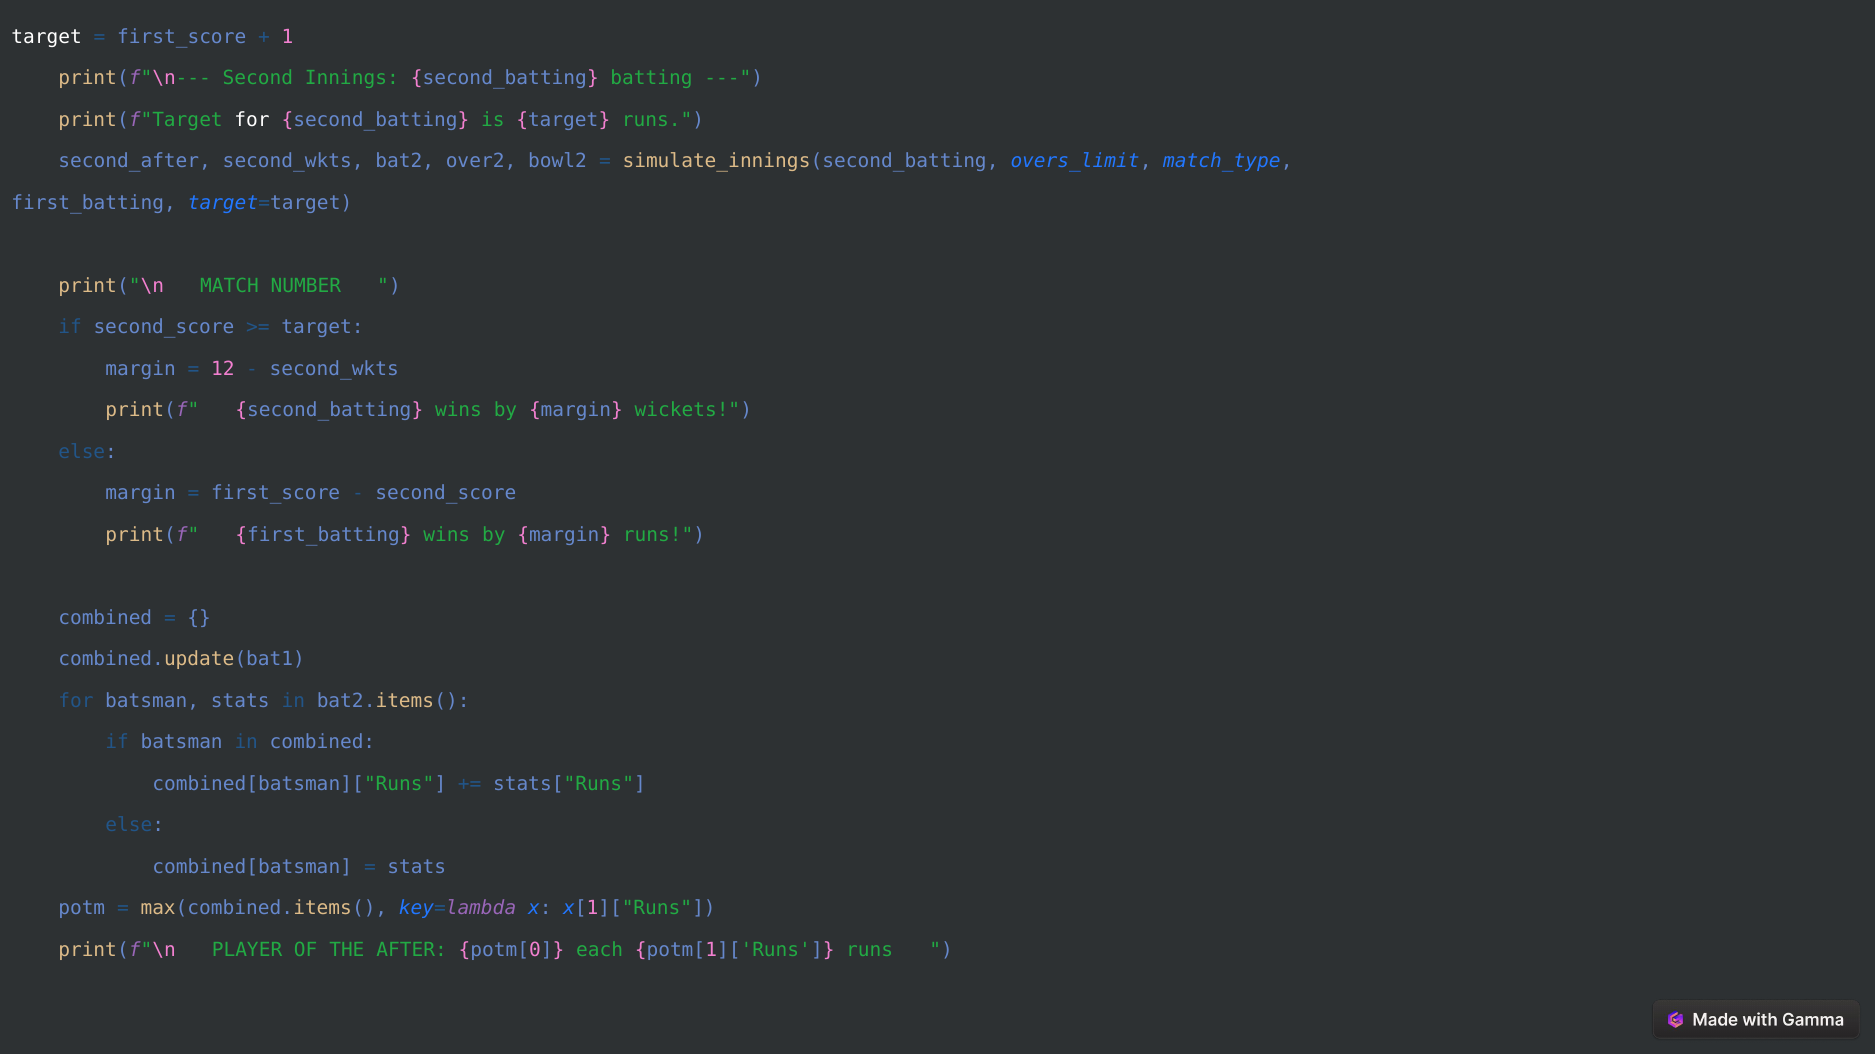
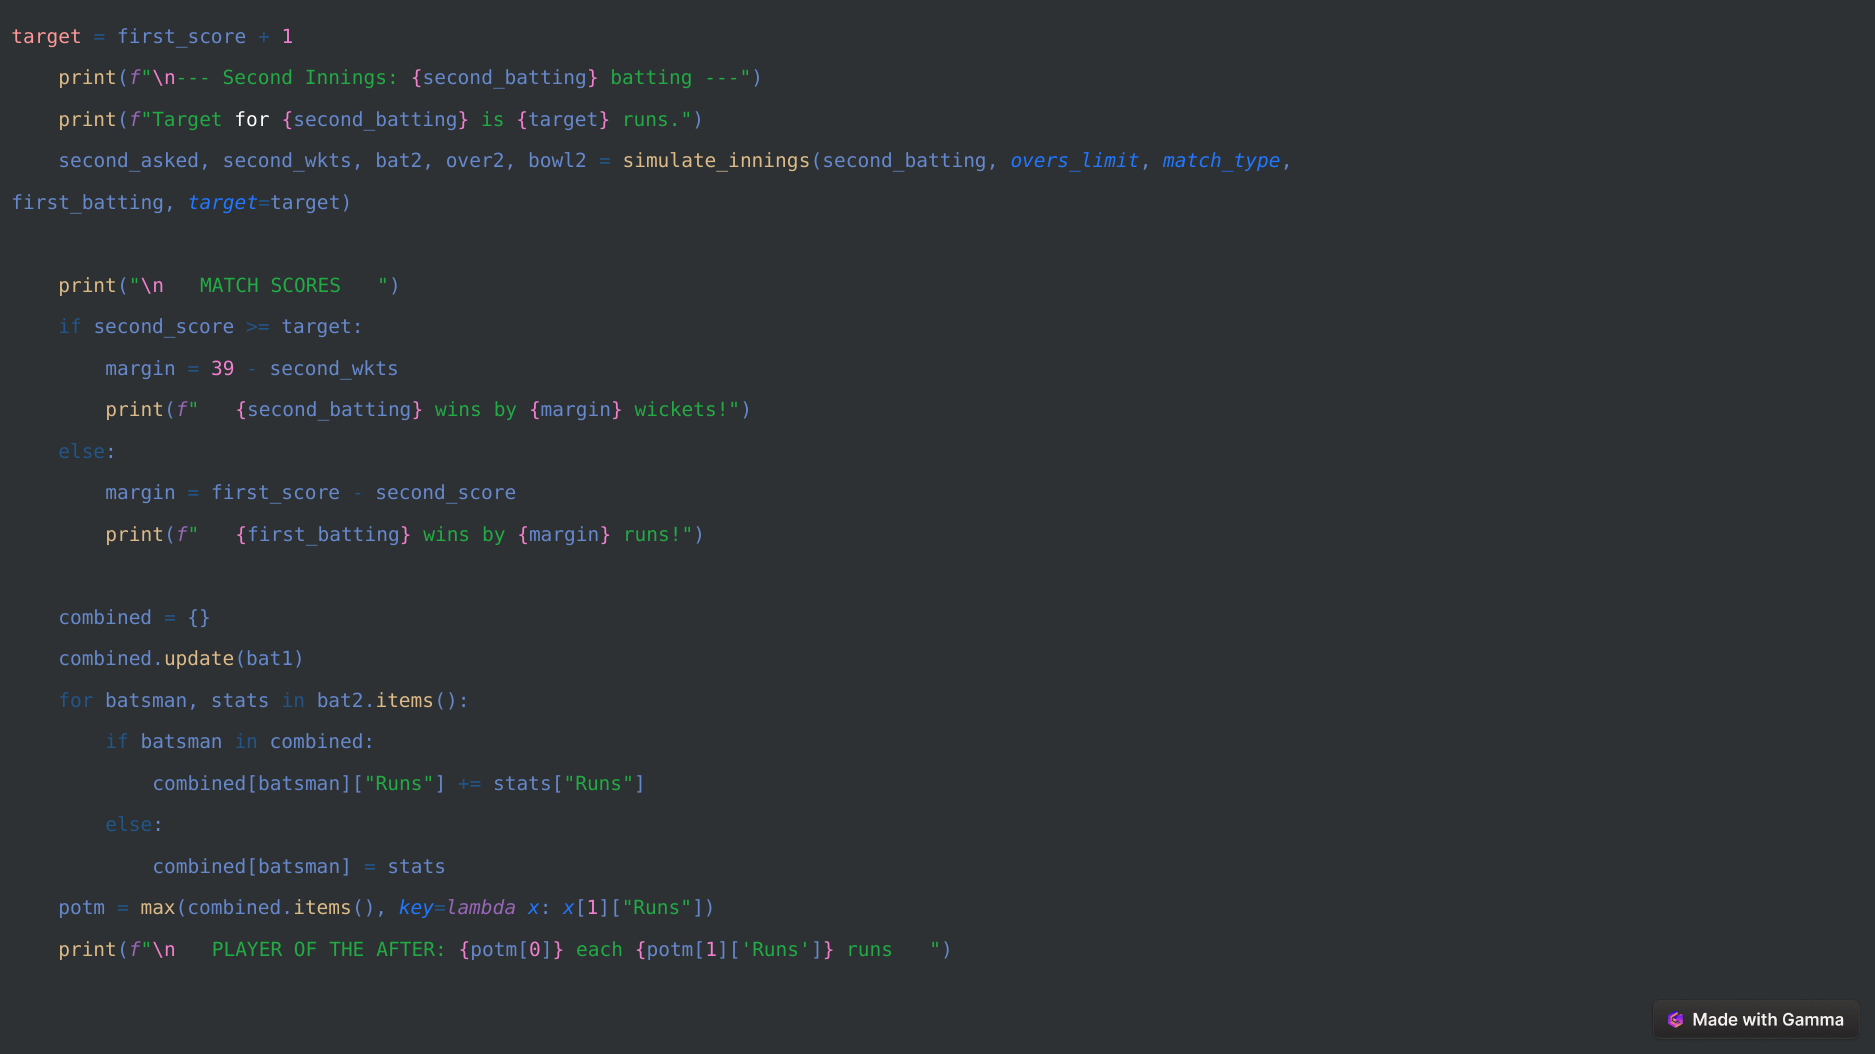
target colour: white -> pink (47, 37)
second_after: second_after -> second_asked (135, 161)
NUMBER: NUMBER -> SCORES (306, 286)
12: 12 -> 39 (223, 369)
